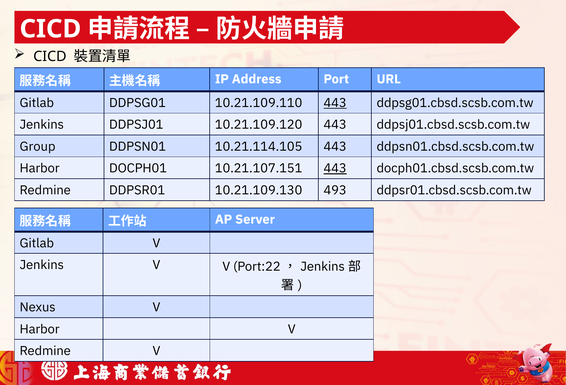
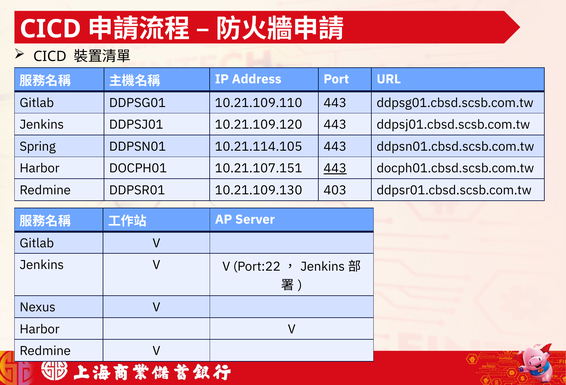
443 underline: present -> none (335, 103)
Group: Group -> Spring (38, 147)
493: 493 -> 403 (335, 190)
